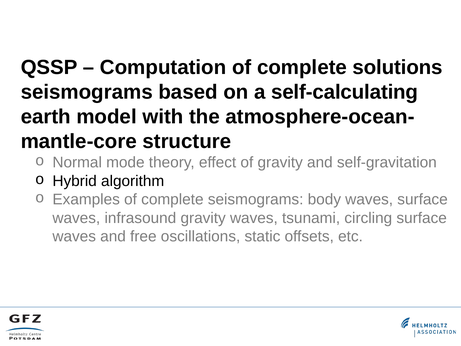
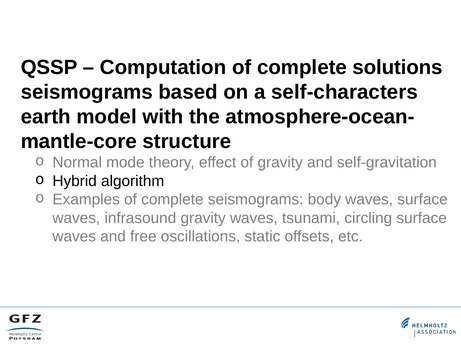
self-calculating: self-calculating -> self-characters (345, 92)
